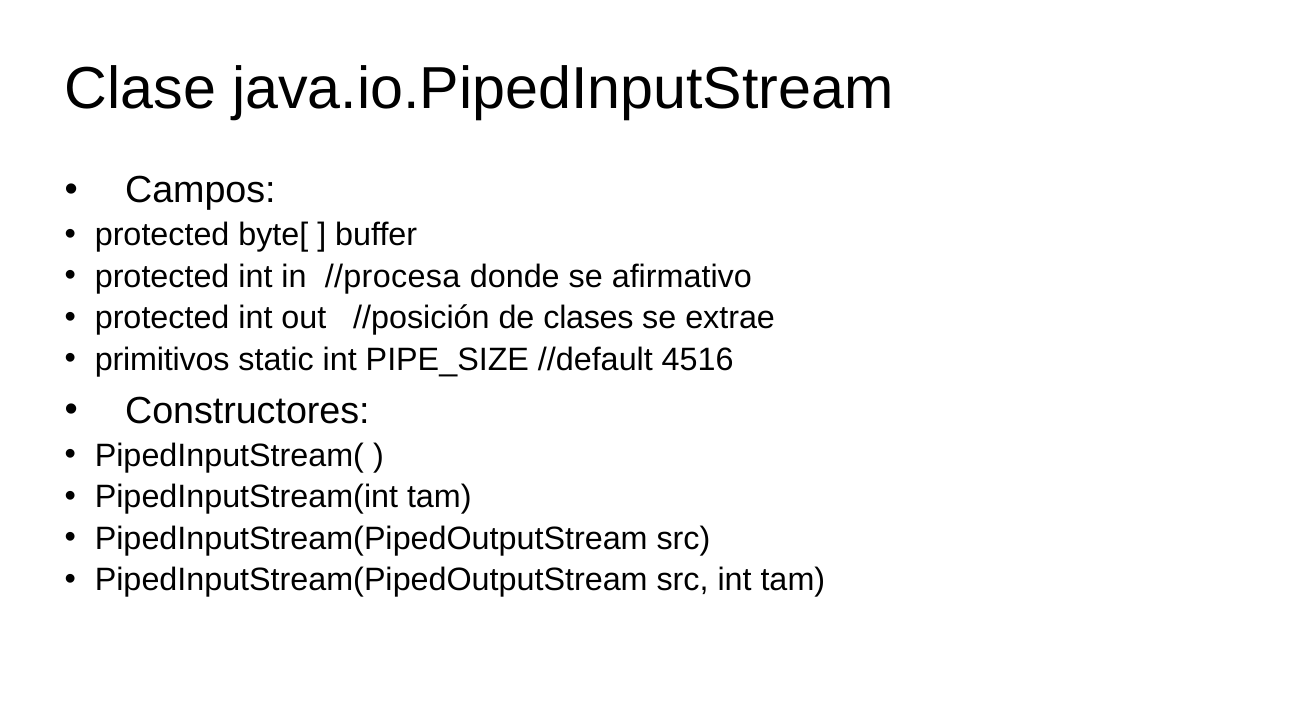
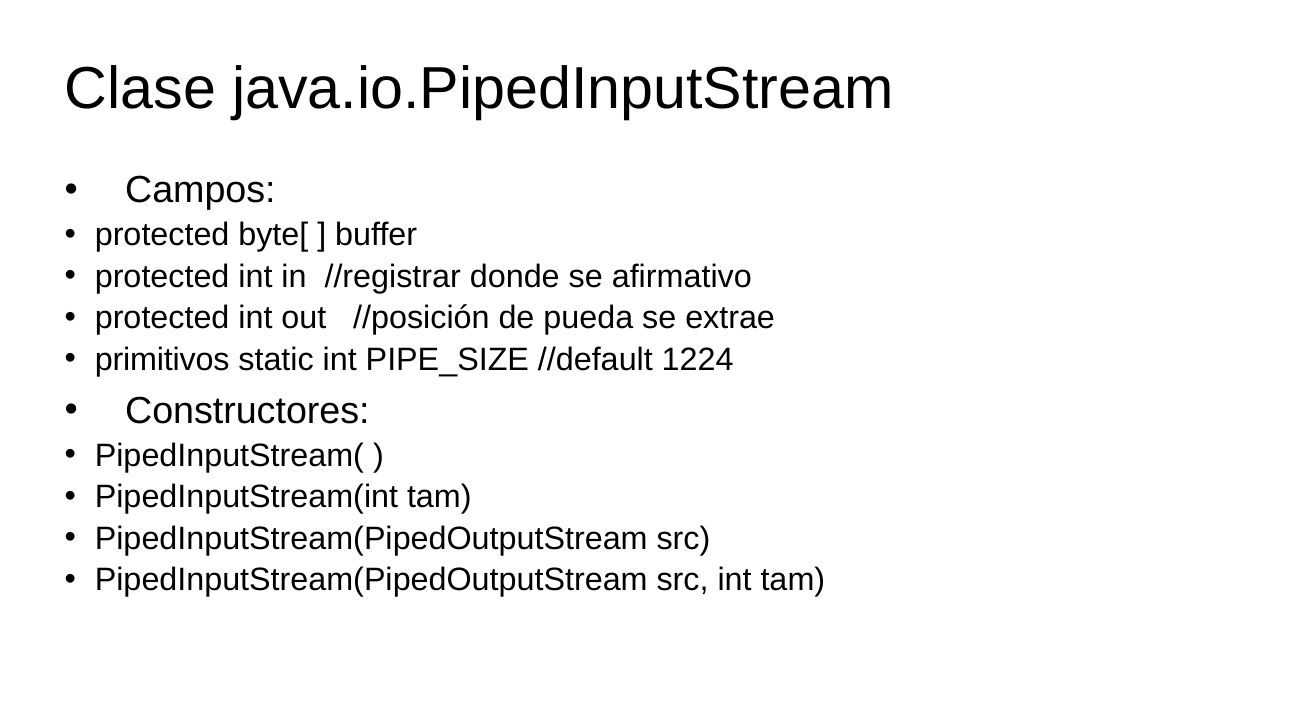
//procesa: //procesa -> //registrar (393, 276)
clases: clases -> pueda (588, 318)
4516: 4516 -> 1224 (698, 359)
